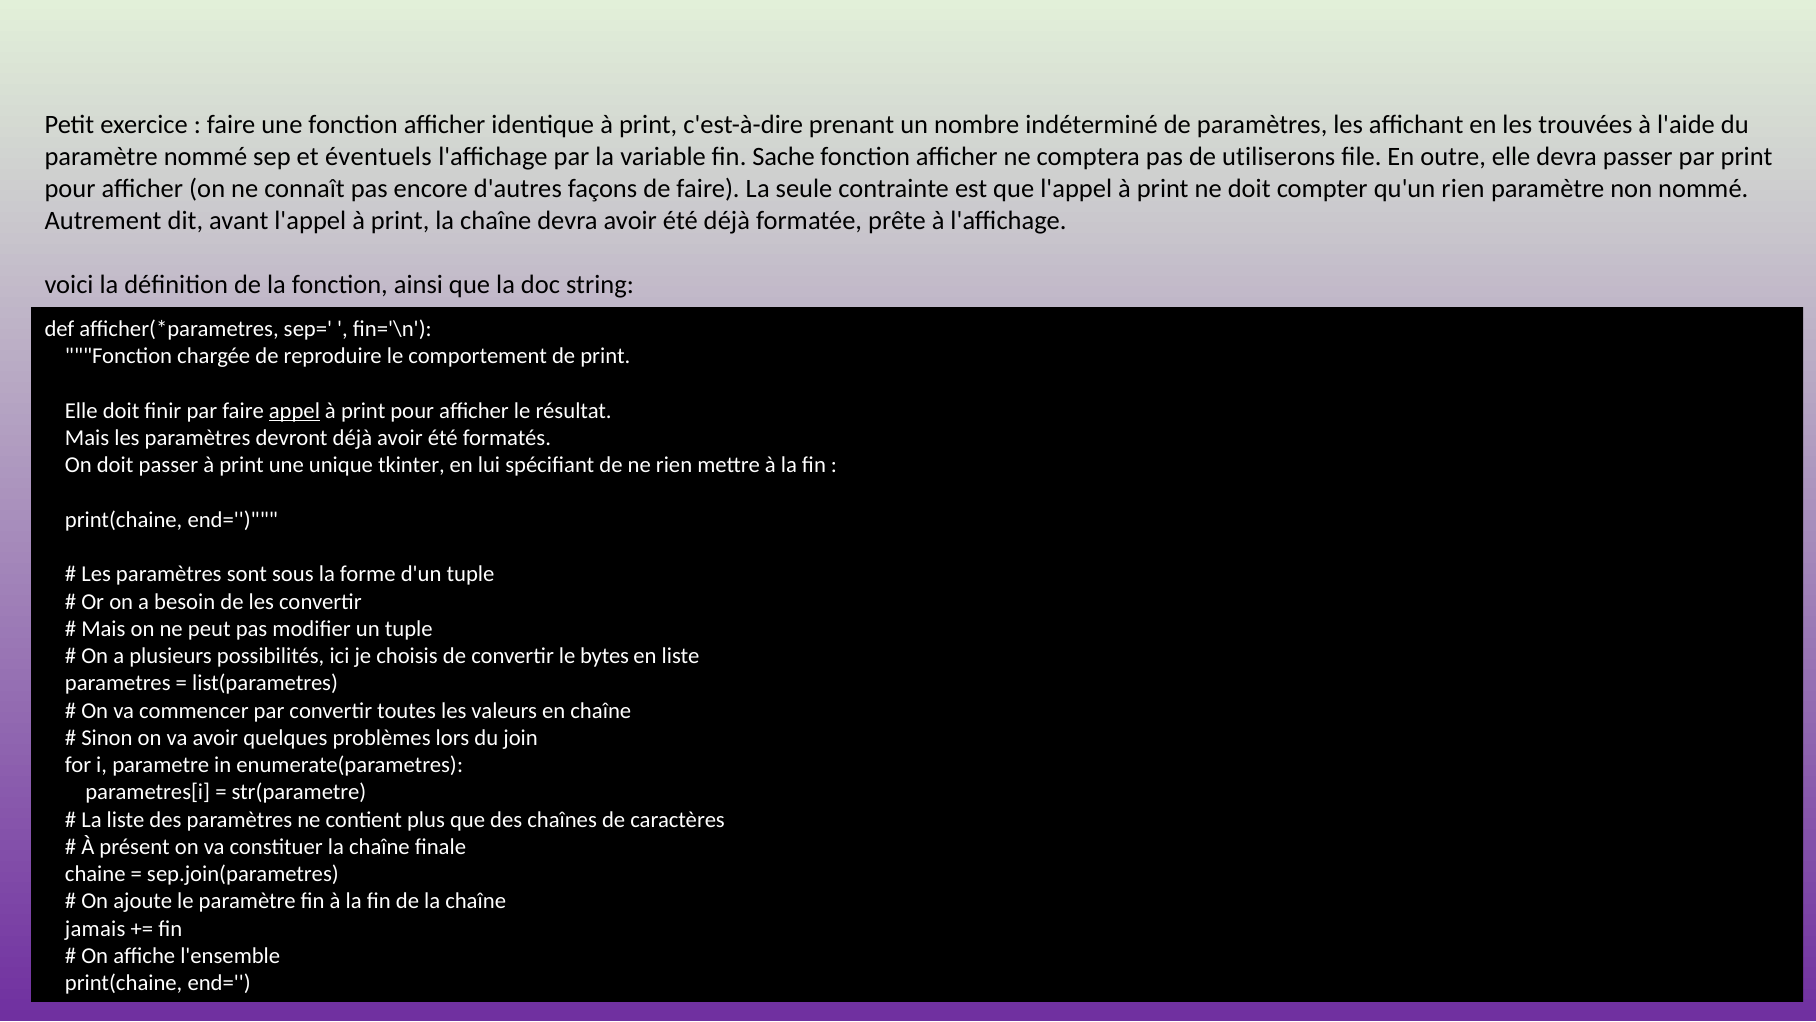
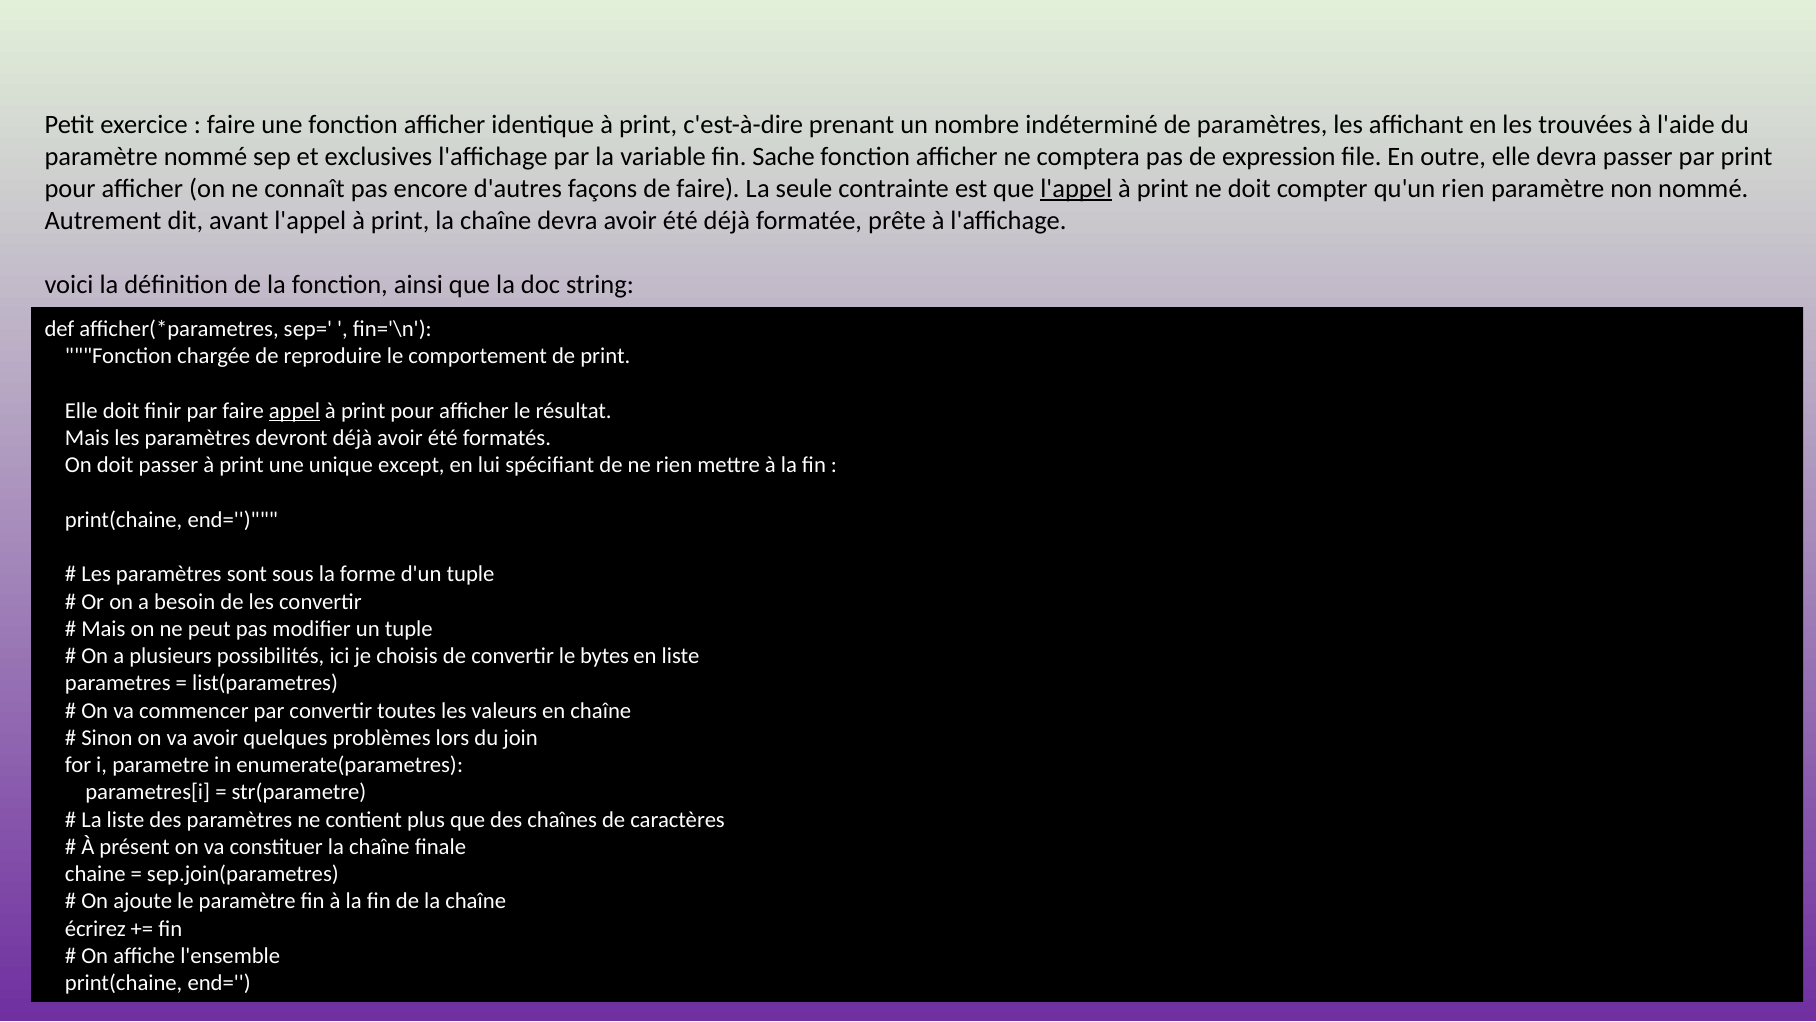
éventuels: éventuels -> exclusives (378, 157)
utiliserons: utiliserons -> expression (1279, 157)
l'appel underline: none -> present (1076, 189)
tkinter: tkinter -> except (411, 465)
jamais: jamais -> écrirez (95, 928)
